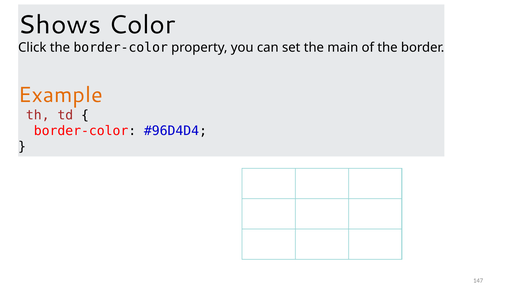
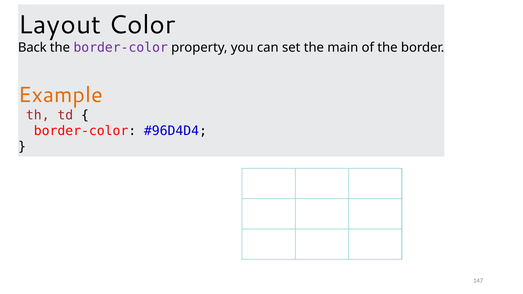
Shows: Shows -> Layout (60, 25)
Click: Click -> Back (32, 47)
border-color colour: black -> purple (121, 47)
